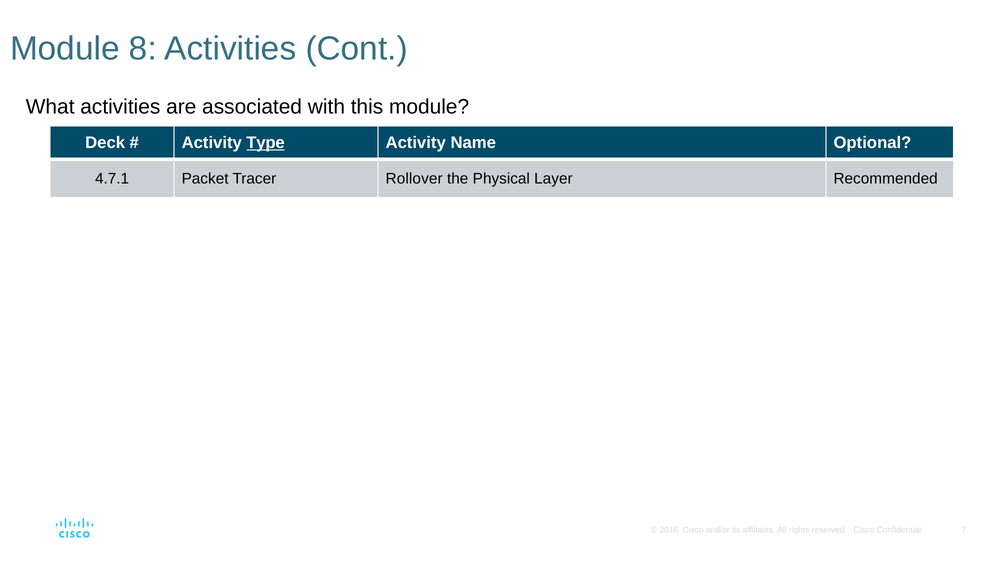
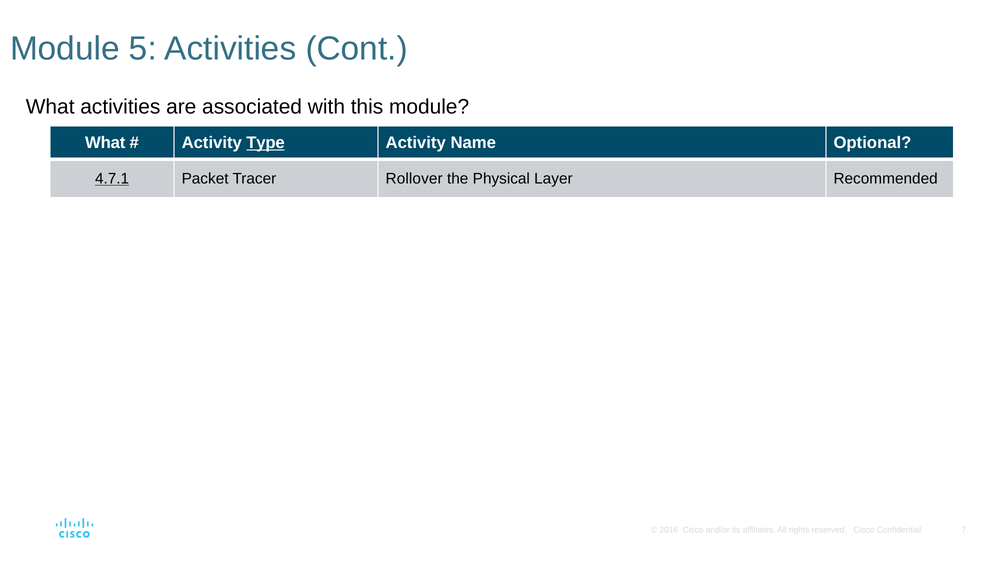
8: 8 -> 5 (143, 48)
Deck: Deck -> What (105, 143)
4.7.1 underline: none -> present (112, 179)
